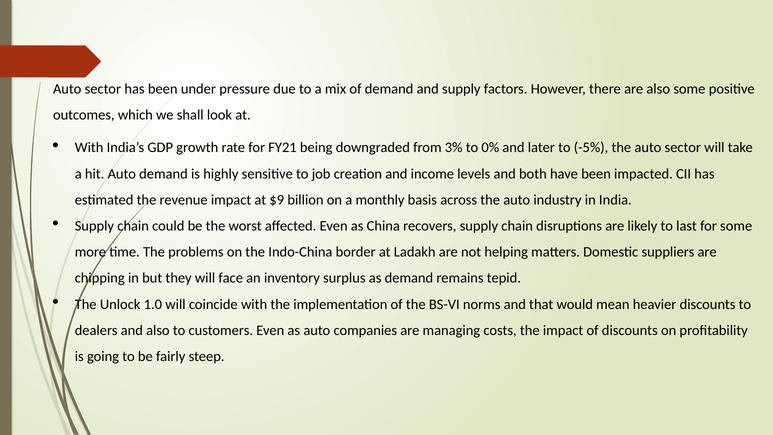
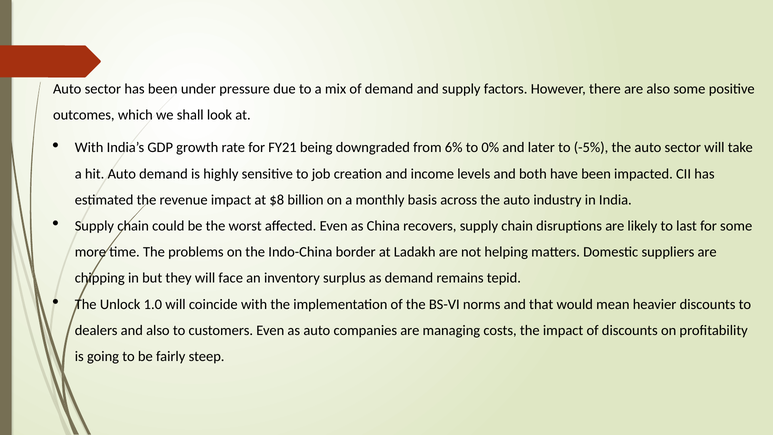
3%: 3% -> 6% (454, 148)
$9: $9 -> $8 (277, 200)
